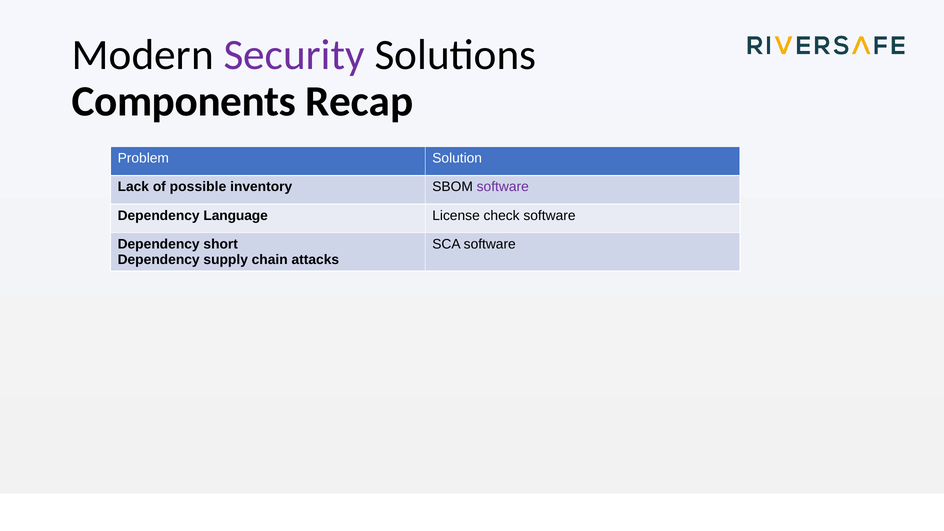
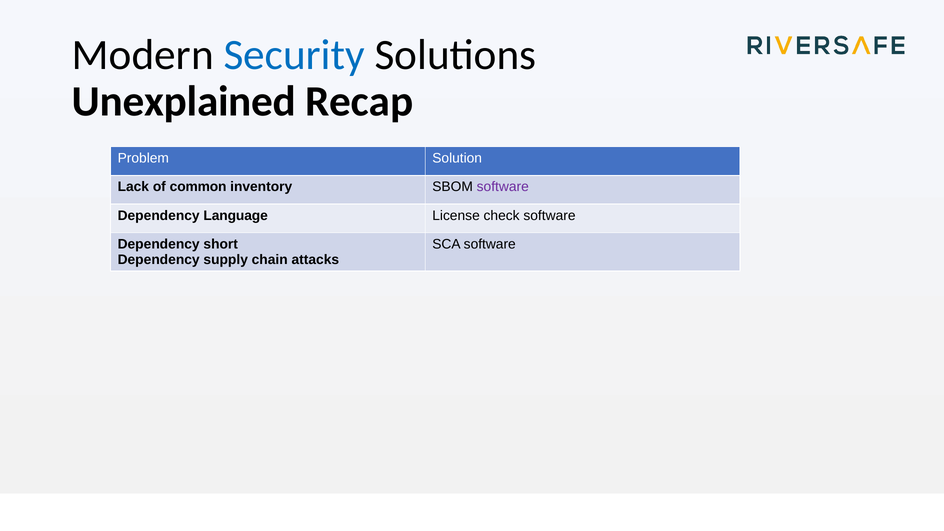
Security colour: purple -> blue (294, 55)
Components: Components -> Unexplained (184, 102)
possible: possible -> common (198, 187)
